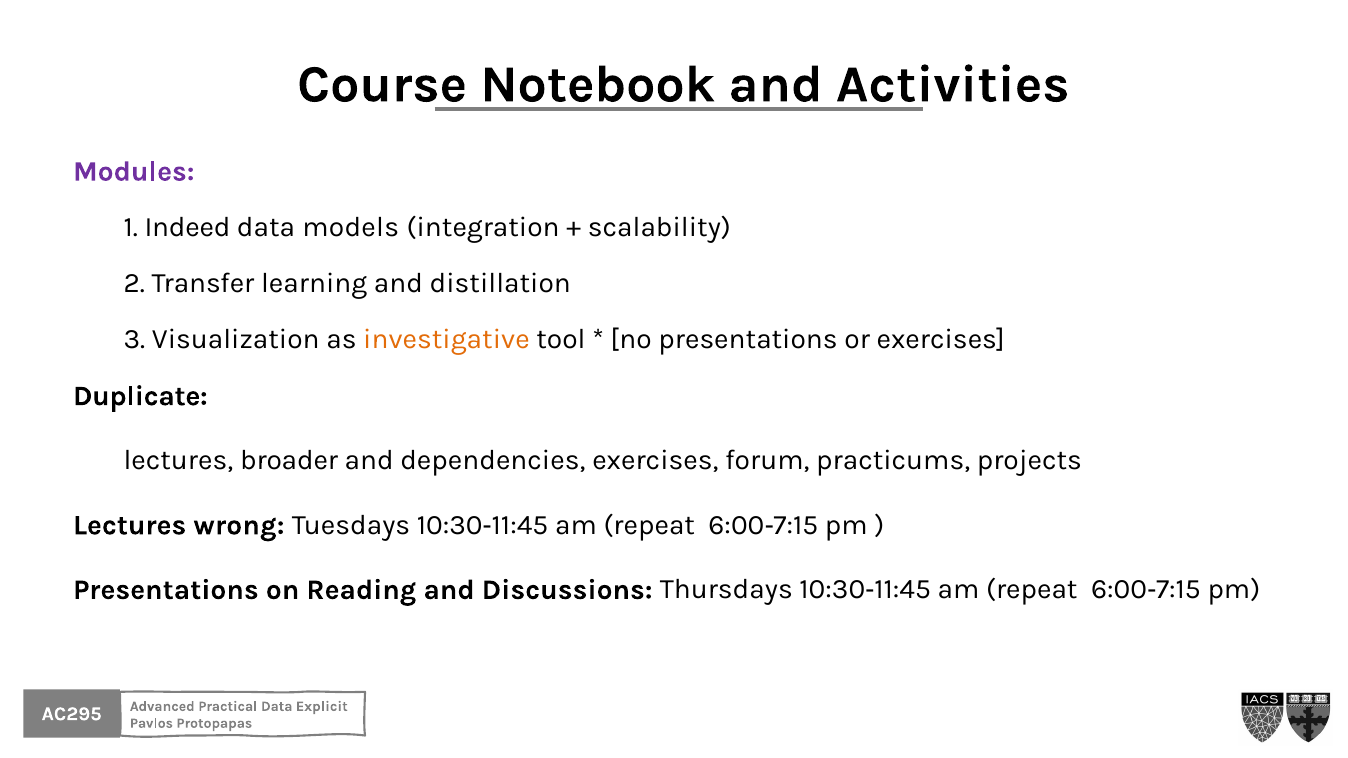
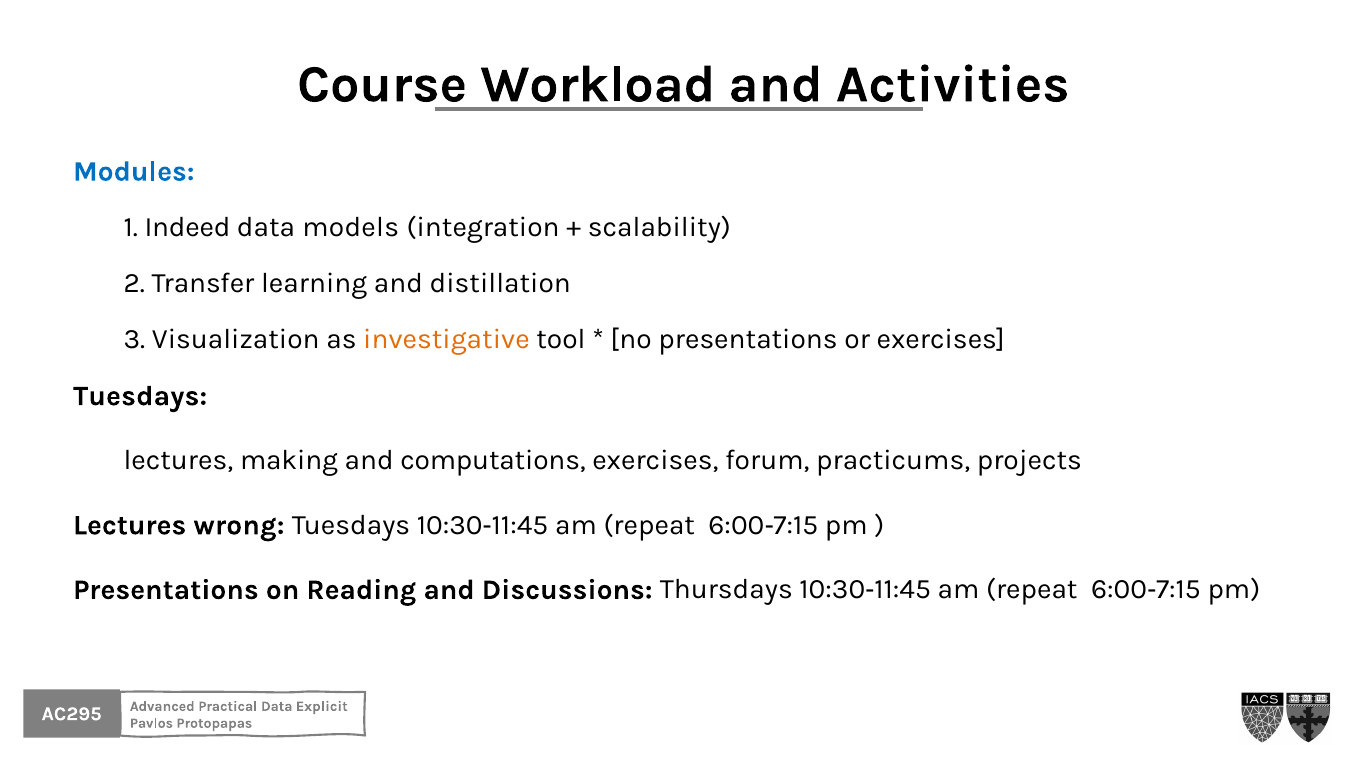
Notebook: Notebook -> Workload (598, 84)
Modules colour: purple -> blue (134, 171)
Duplicate: Duplicate -> Tuesdays (140, 396)
broader: broader -> making (289, 461)
dependencies: dependencies -> computations (493, 461)
